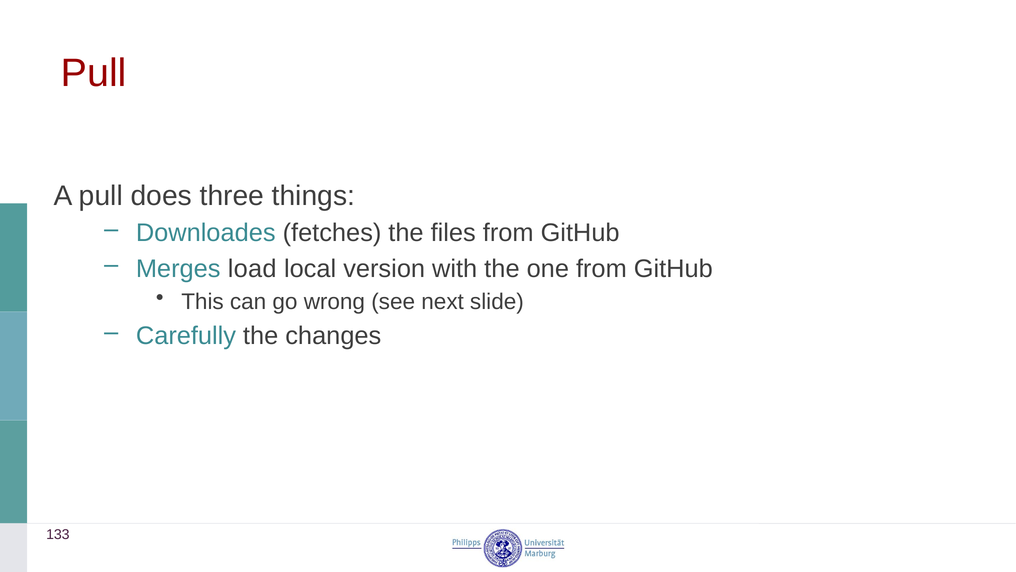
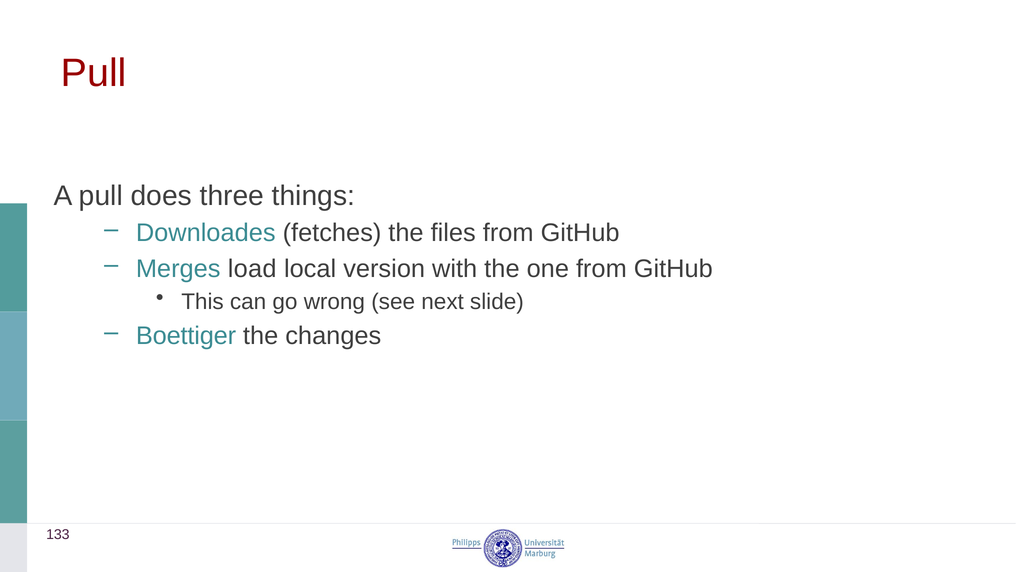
Carefully: Carefully -> Boettiger (186, 336)
